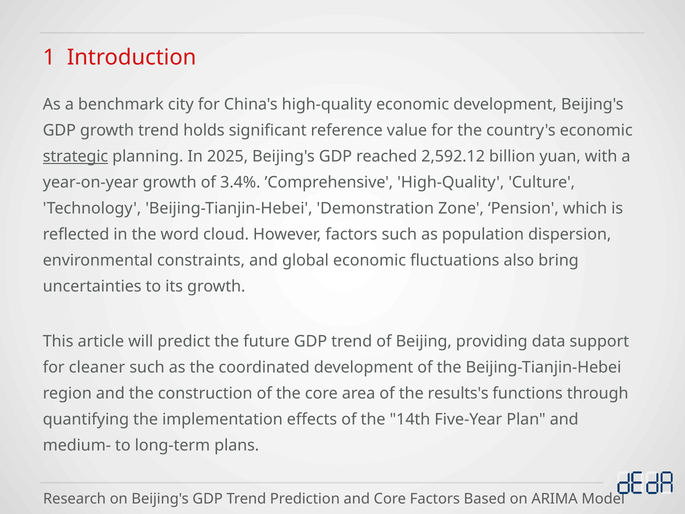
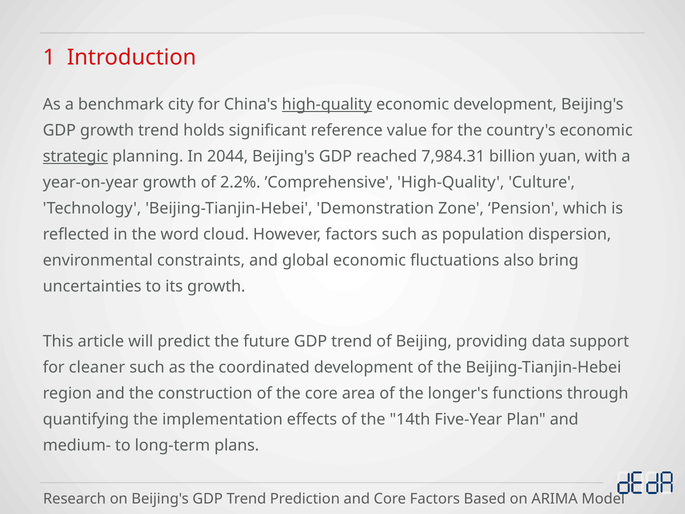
high-quality underline: none -> present (327, 104)
2025: 2025 -> 2044 (228, 156)
2,592.12: 2,592.12 -> 7,984.31 (453, 156)
3.4%: 3.4% -> 2.2% (240, 182)
results's: results's -> longer's (458, 393)
